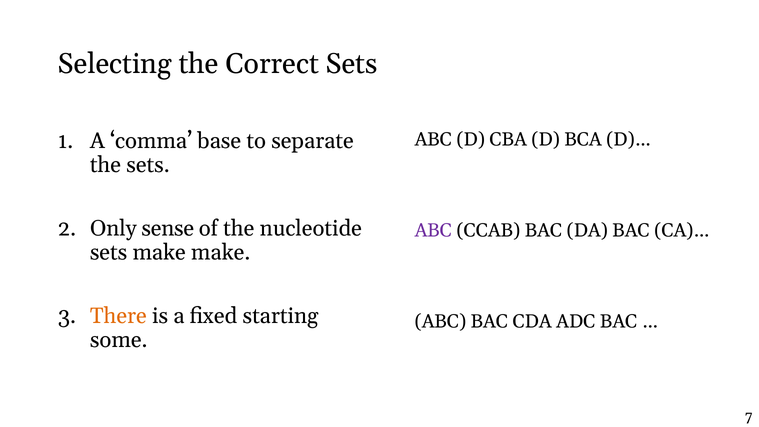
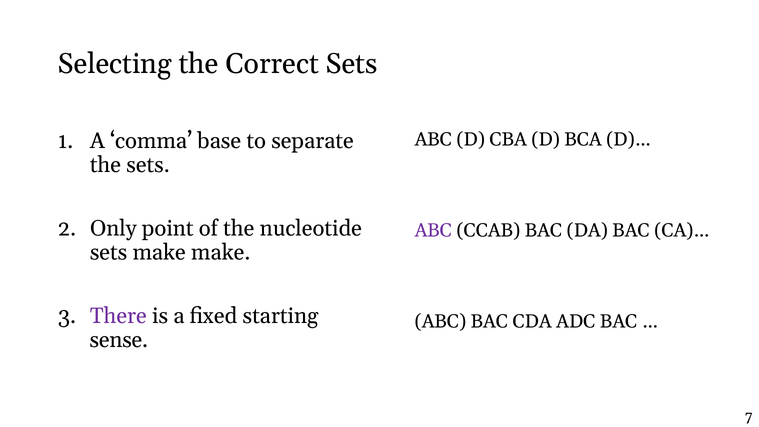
sense: sense -> point (168, 228)
There colour: orange -> purple (118, 316)
some: some -> sense (119, 340)
